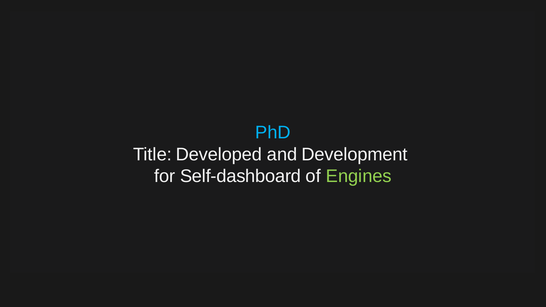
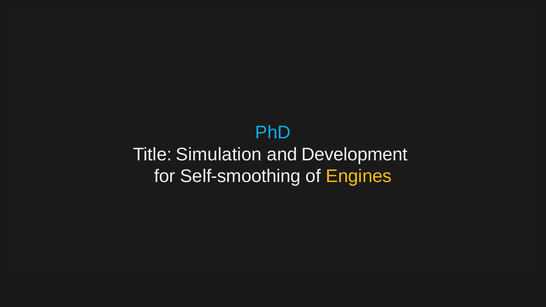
Developed: Developed -> Simulation (219, 154)
Self-dashboard: Self-dashboard -> Self-smoothing (240, 176)
Engines colour: light green -> yellow (359, 176)
